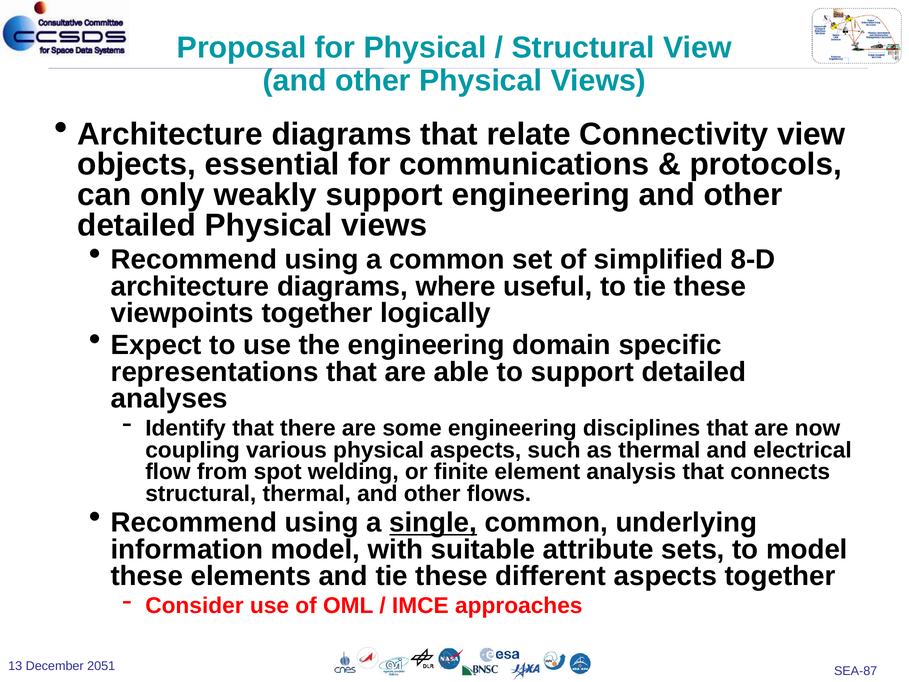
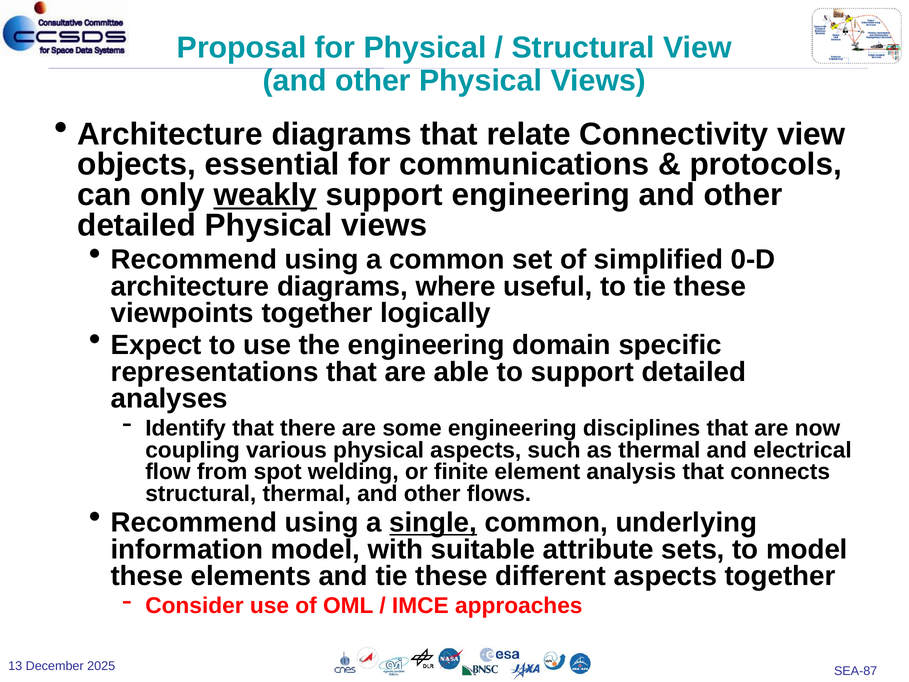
weakly underline: none -> present (265, 195)
8-D: 8-D -> 0-D (753, 260)
2051: 2051 -> 2025 (101, 666)
